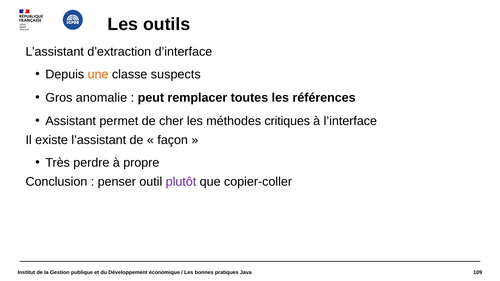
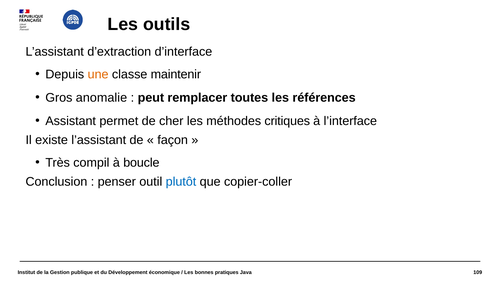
suspects: suspects -> maintenir (176, 74)
perdre: perdre -> compil (91, 163)
propre: propre -> boucle (141, 163)
plutôt colour: purple -> blue (181, 182)
